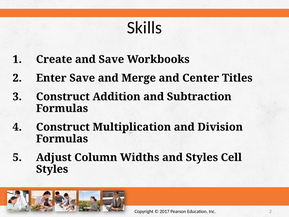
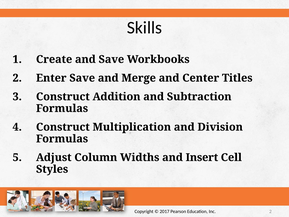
and Styles: Styles -> Insert (202, 157)
